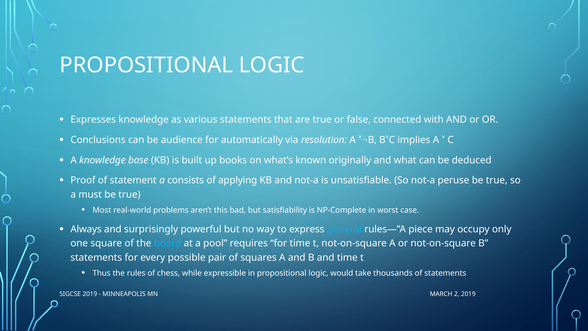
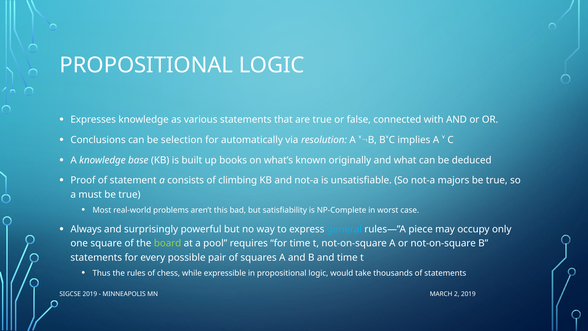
audience: audience -> selection (182, 140)
applying: applying -> climbing (238, 180)
peruse: peruse -> majors (453, 180)
board colour: light blue -> light green (168, 243)
